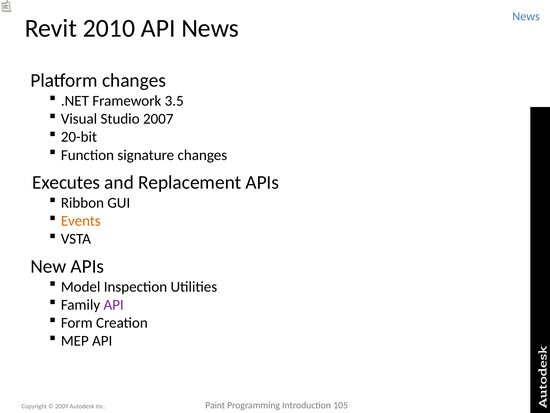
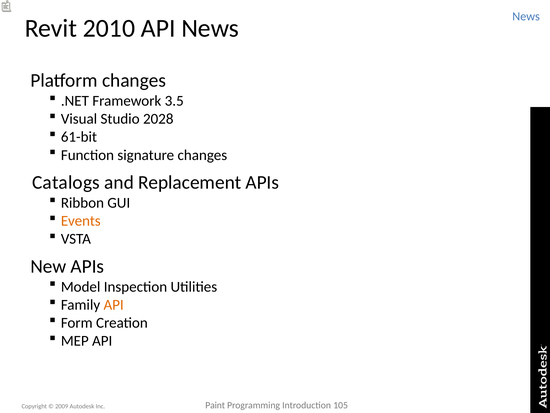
2007: 2007 -> 2028 (158, 119)
20-bit: 20-bit -> 61-bit (79, 137)
Executes: Executes -> Catalogs (66, 182)
API colour: purple -> orange (114, 305)
